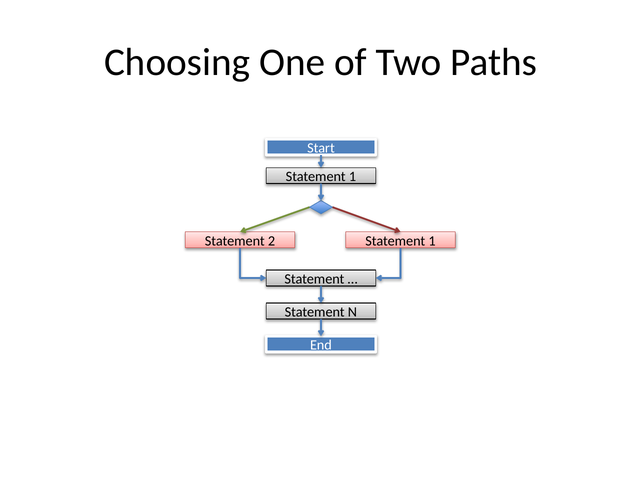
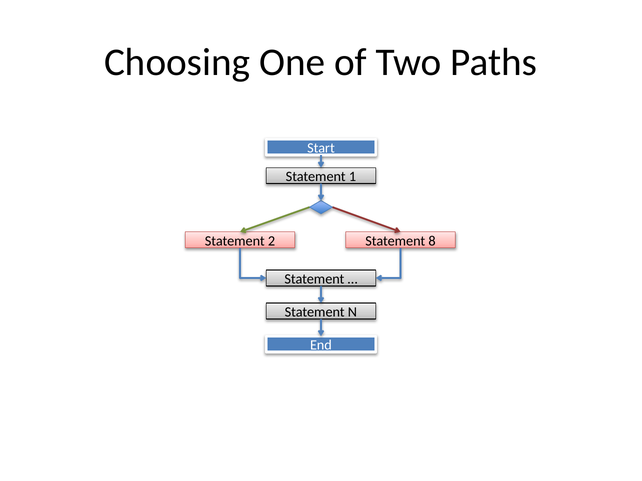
1: 1 -> 8 (432, 241)
